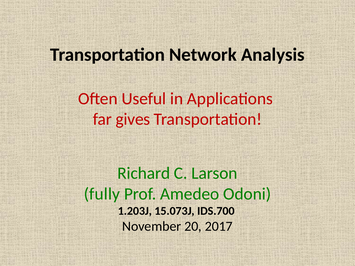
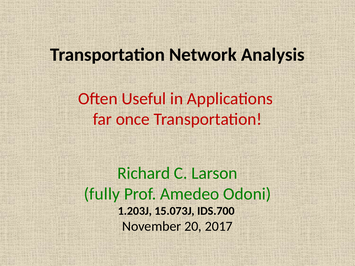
gives: gives -> once (133, 119)
